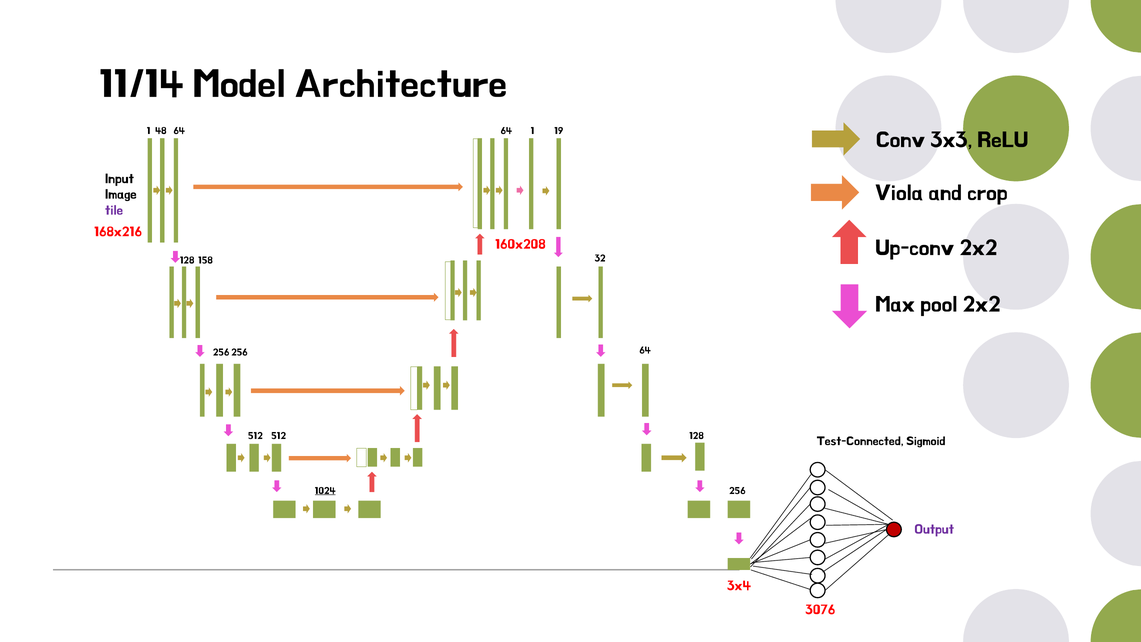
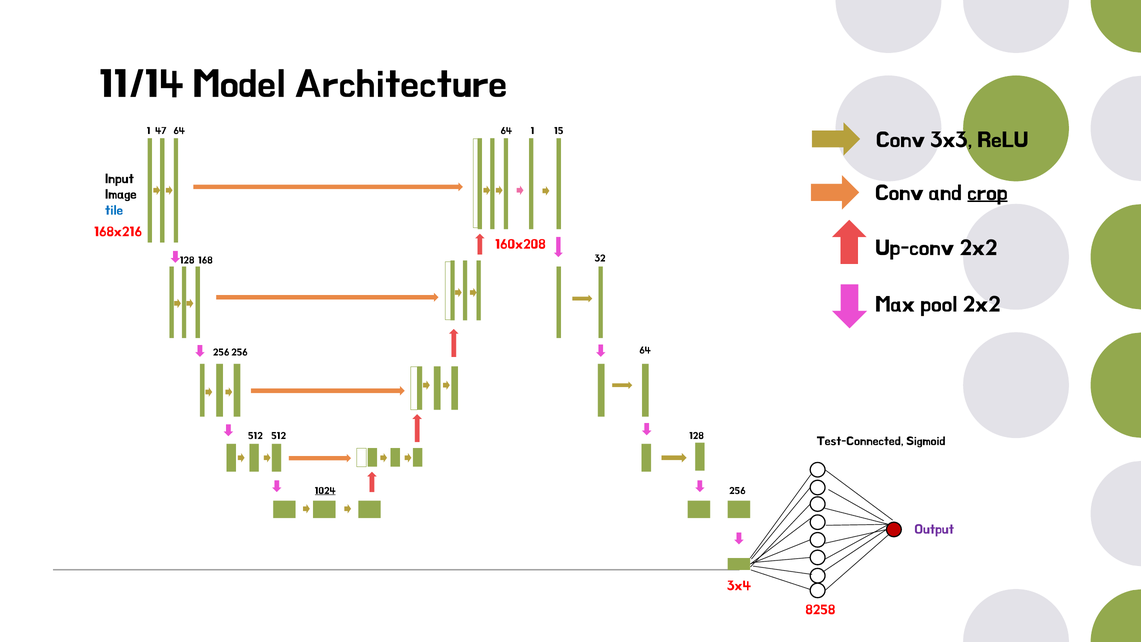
48: 48 -> 47 (161, 131)
19: 19 -> 15 (559, 131)
Viola: Viola -> Conv (899, 192)
crop underline: none -> present (988, 192)
tile colour: purple -> blue (114, 210)
158: 158 -> 168 (205, 260)
3076: 3076 -> 8258 (820, 609)
